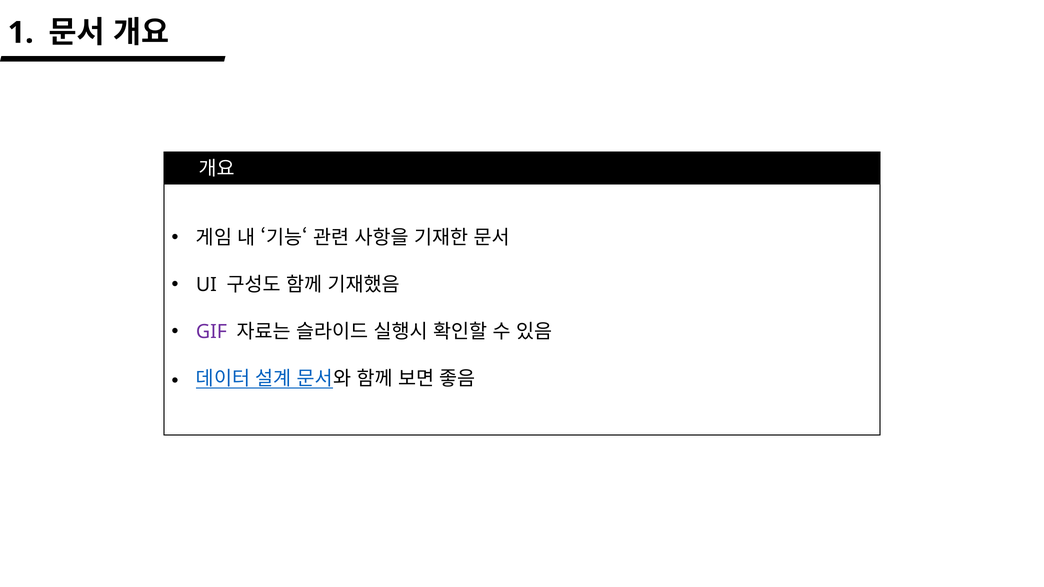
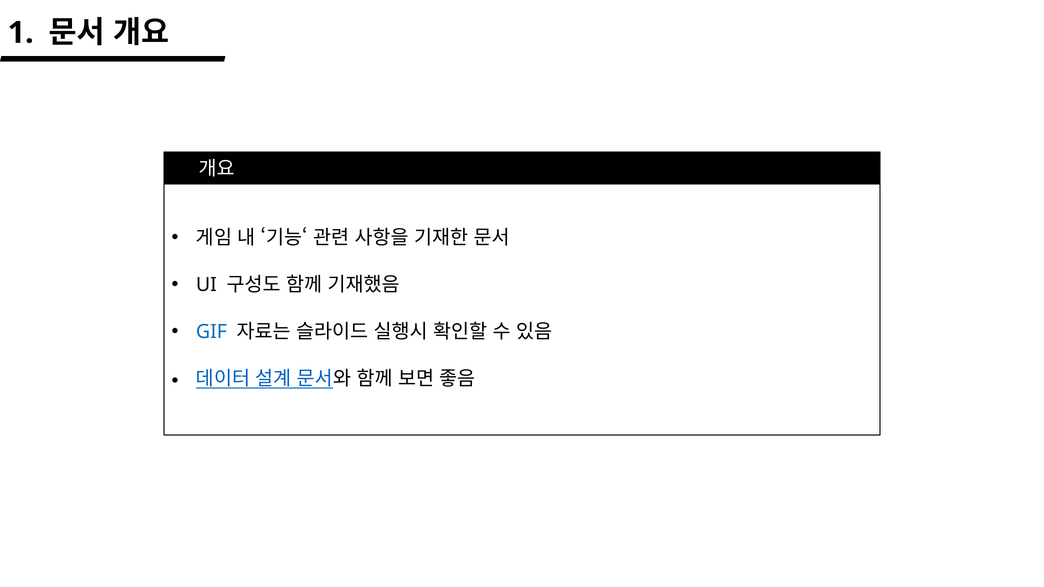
GIF colour: purple -> blue (212, 332)
